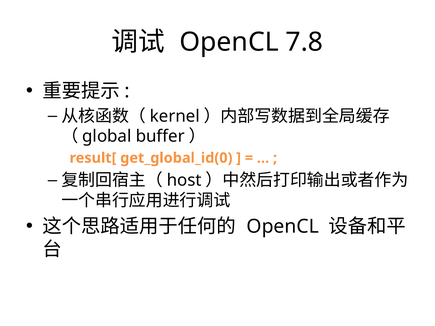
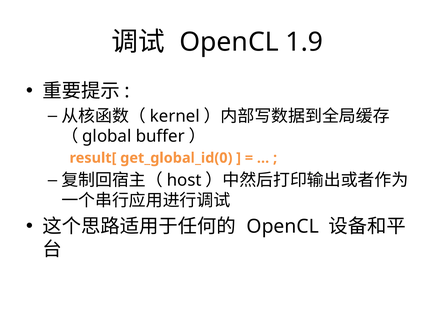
7.8: 7.8 -> 1.9 (304, 42)
